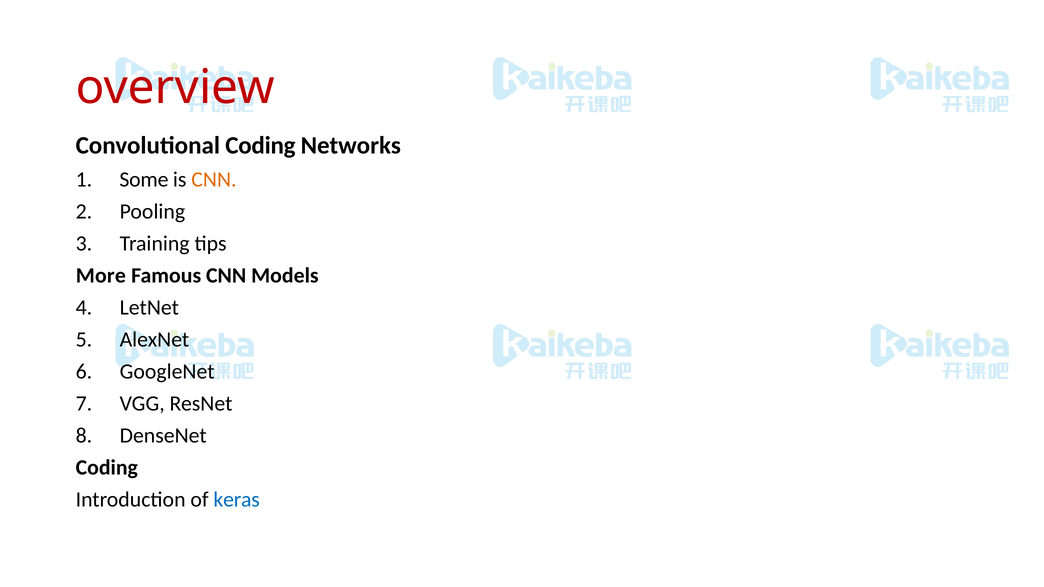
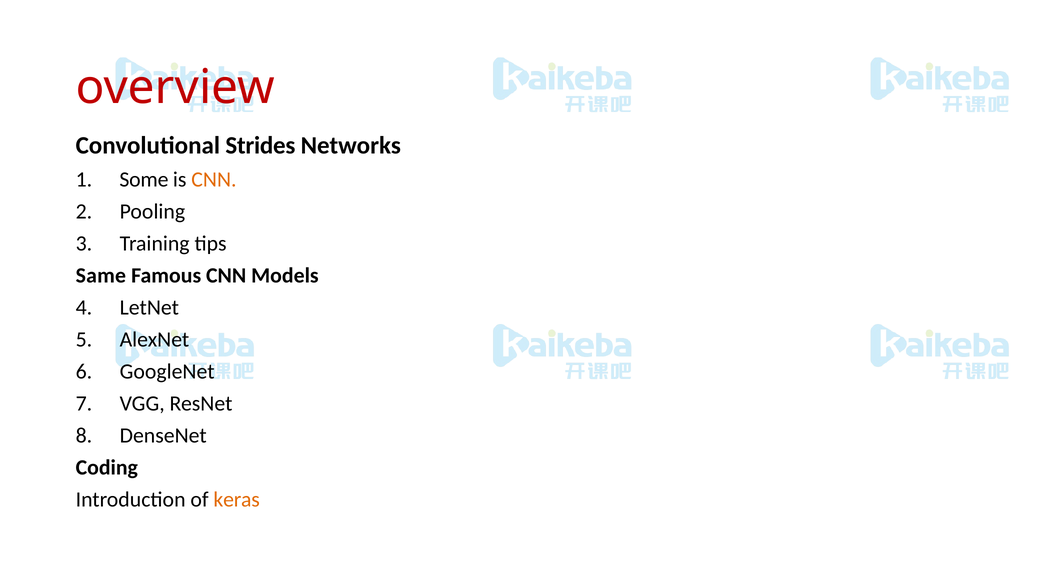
Convolutional Coding: Coding -> Strides (260, 146)
More: More -> Same (101, 276)
keras colour: blue -> orange (237, 500)
